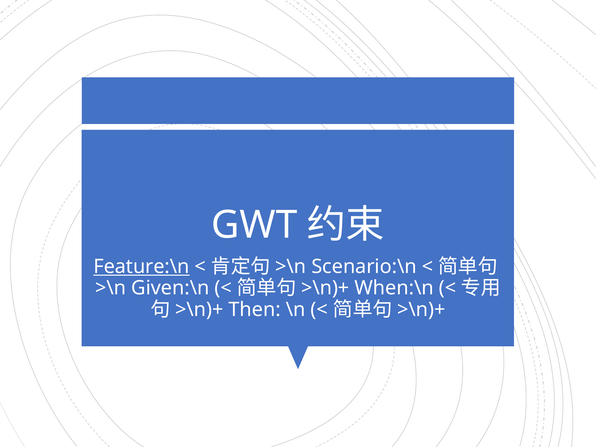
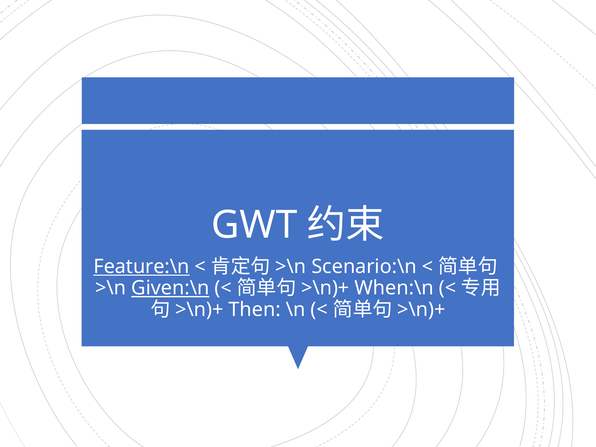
Given:\n underline: none -> present (170, 288)
